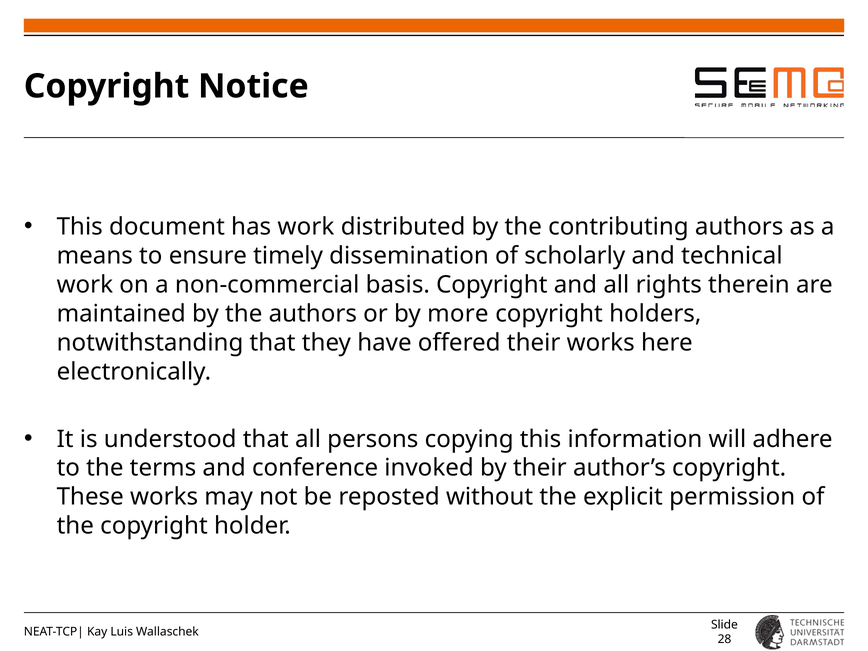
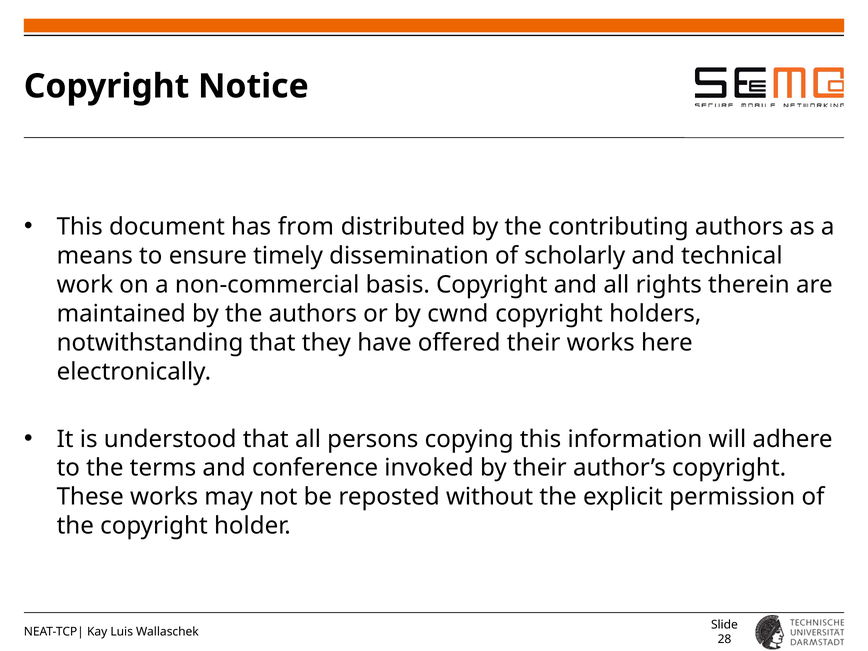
has work: work -> from (306, 227)
more: more -> cwnd (458, 314)
